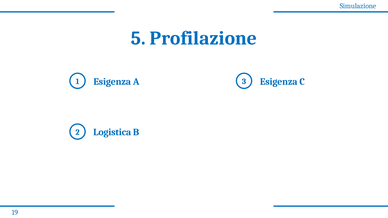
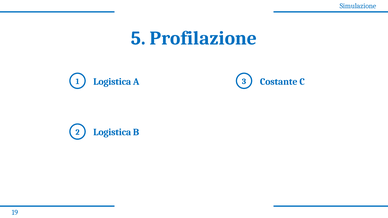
Esigenza: Esigenza -> Logistica (112, 82)
3 Esigenza: Esigenza -> Costante (279, 82)
